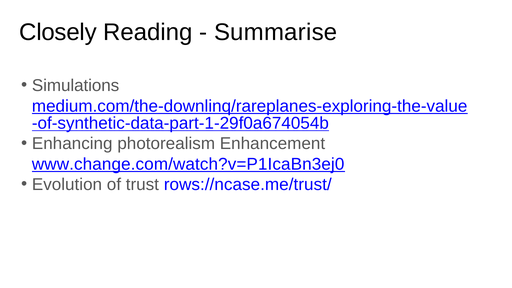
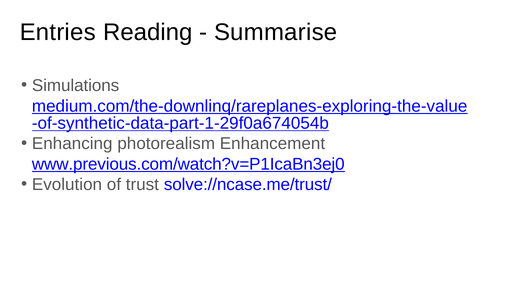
Closely: Closely -> Entries (58, 32)
www.change.com/watch?v=P1IcaBn3ej0: www.change.com/watch?v=P1IcaBn3ej0 -> www.previous.com/watch?v=P1IcaBn3ej0 (188, 164)
rows://ncase.me/trust/: rows://ncase.me/trust/ -> solve://ncase.me/trust/ (248, 185)
